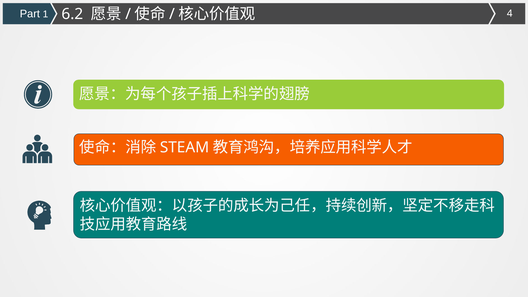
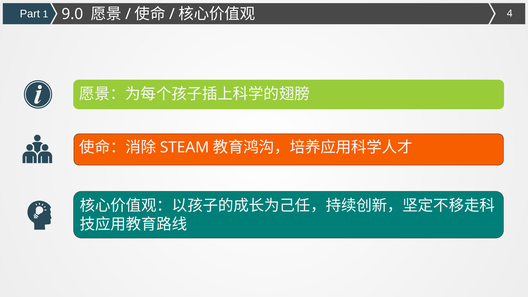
6.2: 6.2 -> 9.0 (72, 14)
